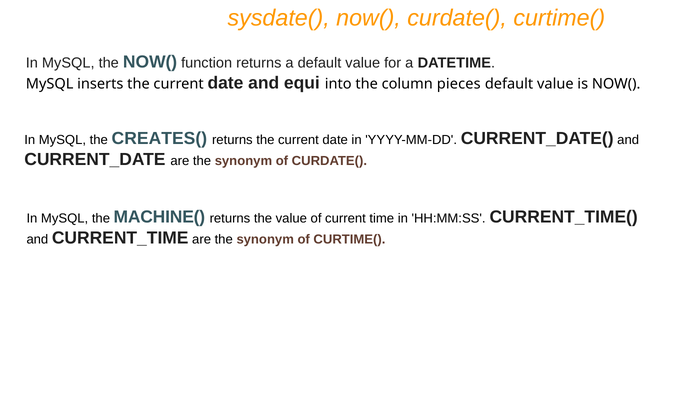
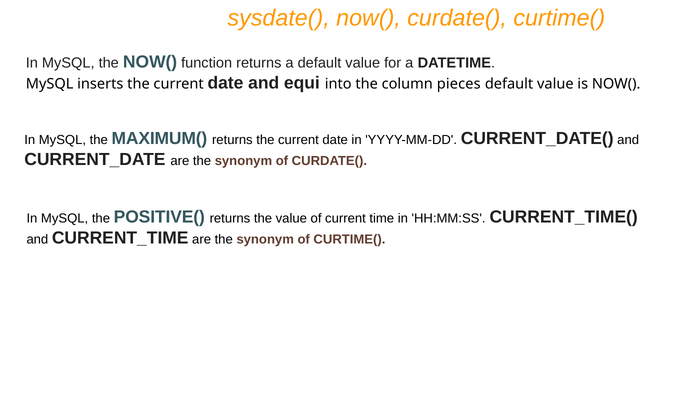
CREATES(: CREATES( -> MAXIMUM( (159, 138)
MACHINE(: MACHINE( -> POSITIVE( (159, 217)
